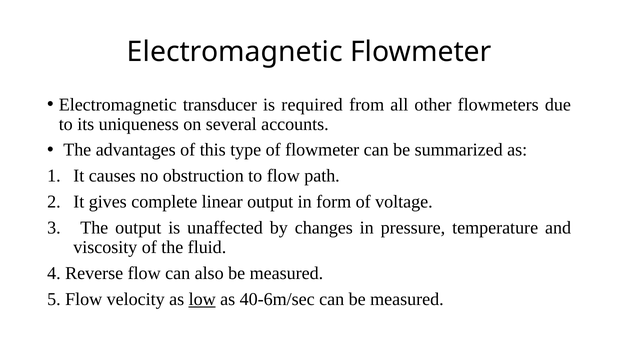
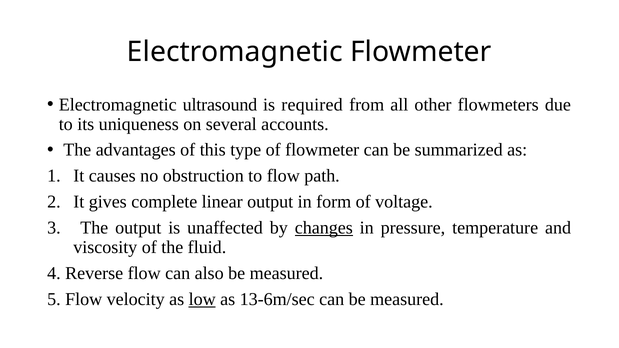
transducer: transducer -> ultrasound (220, 105)
changes underline: none -> present (324, 228)
40-6m/sec: 40-6m/sec -> 13-6m/sec (277, 299)
